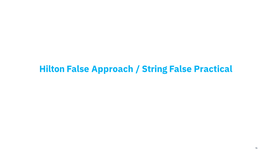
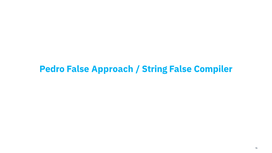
Hilton: Hilton -> Pedro (52, 69)
Practical: Practical -> Compiler (213, 69)
